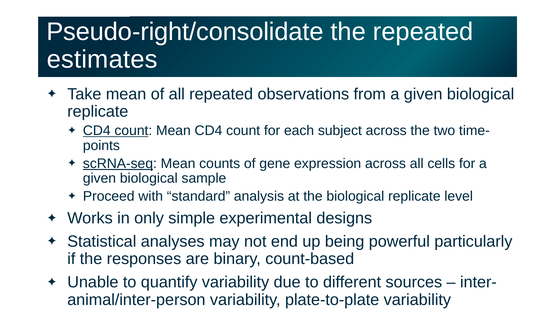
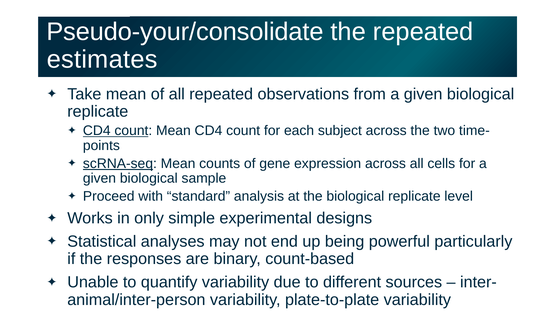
Pseudo-right/consolidate: Pseudo-right/consolidate -> Pseudo-your/consolidate (185, 32)
